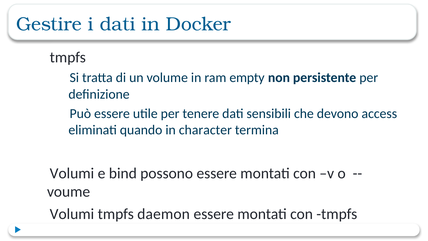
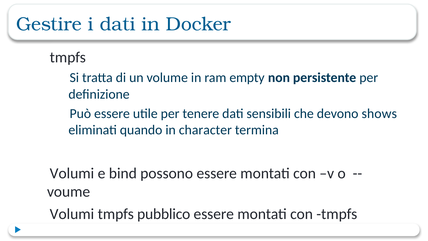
access: access -> shows (379, 113)
daemon: daemon -> pubblico (164, 214)
